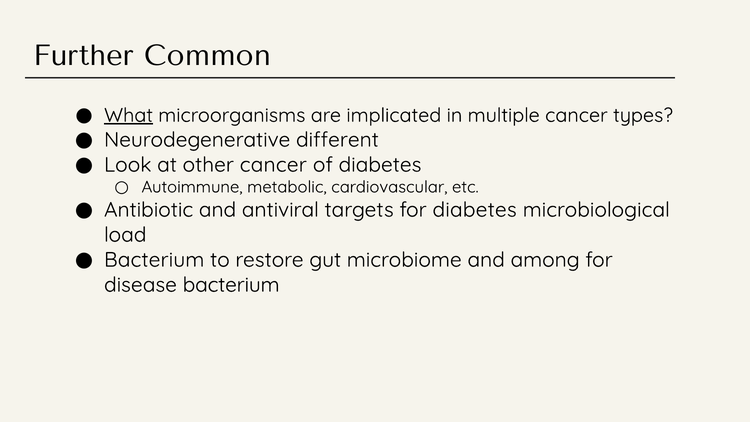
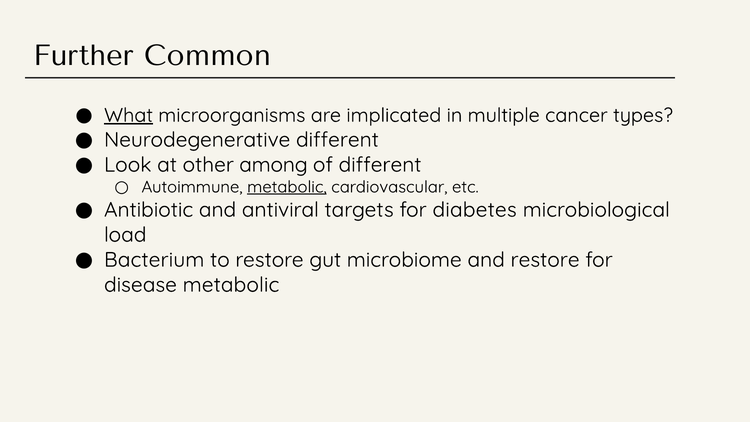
other cancer: cancer -> among (273, 165)
of diabetes: diabetes -> different (380, 165)
metabolic underline: none -> present (287, 187)
and among: among -> restore (545, 260)
disease bacterium: bacterium -> metabolic (231, 285)
